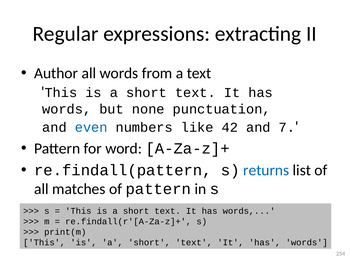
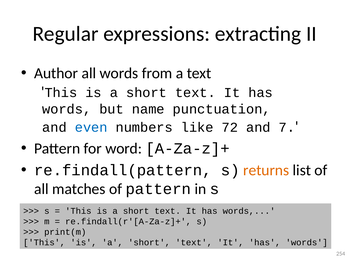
none: none -> name (148, 109)
42: 42 -> 72 (230, 128)
returns colour: blue -> orange (266, 171)
